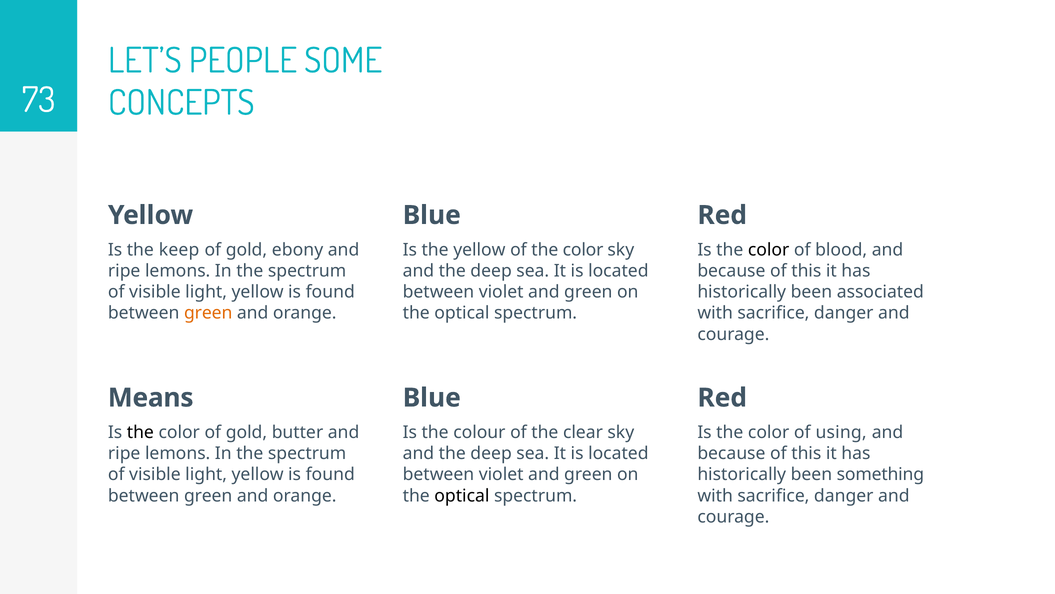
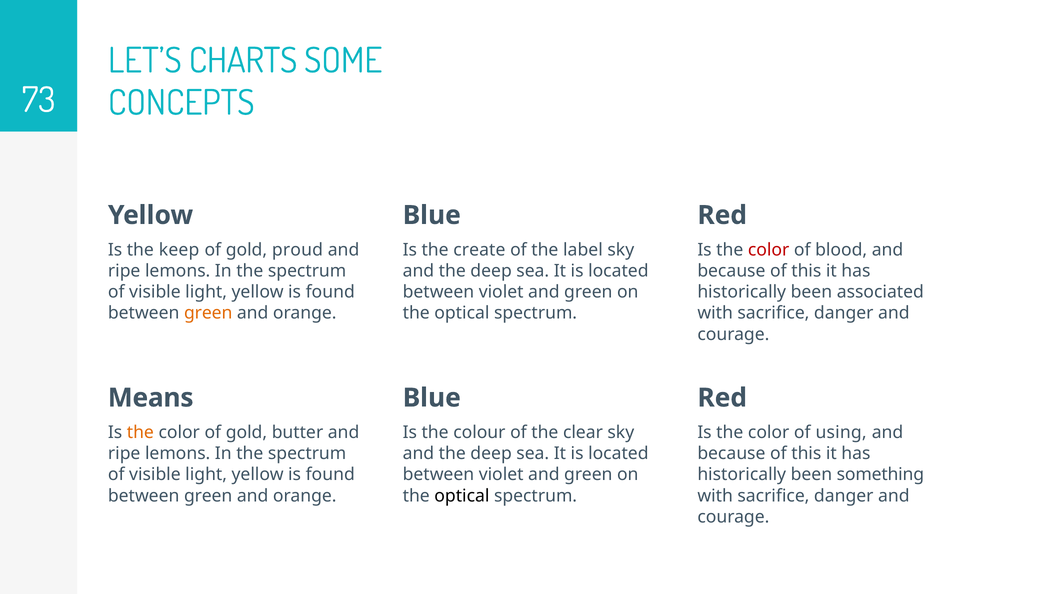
PEOPLE: PEOPLE -> CHARTS (243, 61)
ebony: ebony -> proud (297, 250)
the yellow: yellow -> create (479, 250)
of the color: color -> label (583, 250)
color colour: black -> red (769, 250)
the colour: black -> orange (140, 432)
